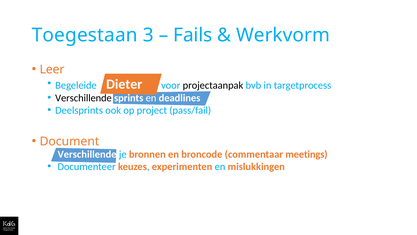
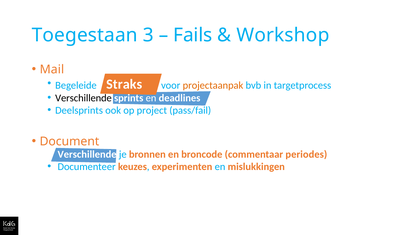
Werkvorm: Werkvorm -> Workshop (283, 35)
Leer: Leer -> Mail (52, 69)
Dieter: Dieter -> Straks (124, 84)
projectaanpak colour: black -> orange (213, 85)
meetings: meetings -> periodes (306, 154)
